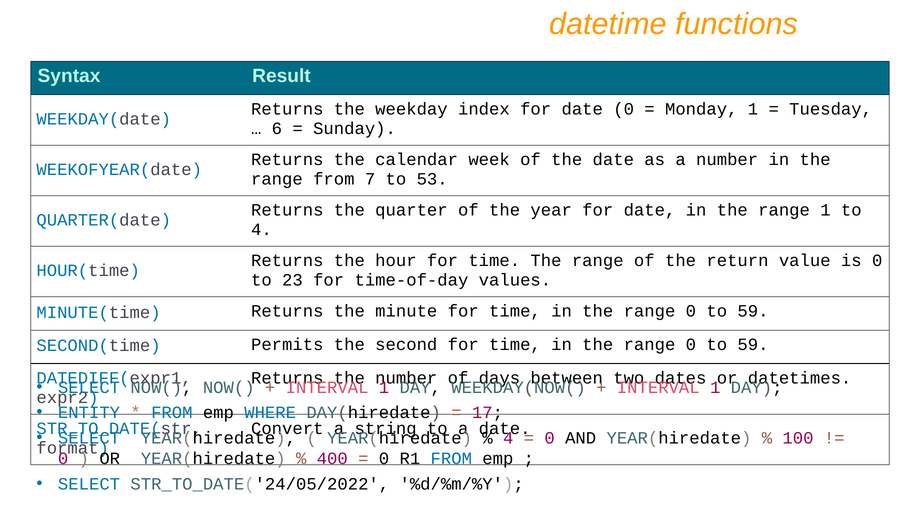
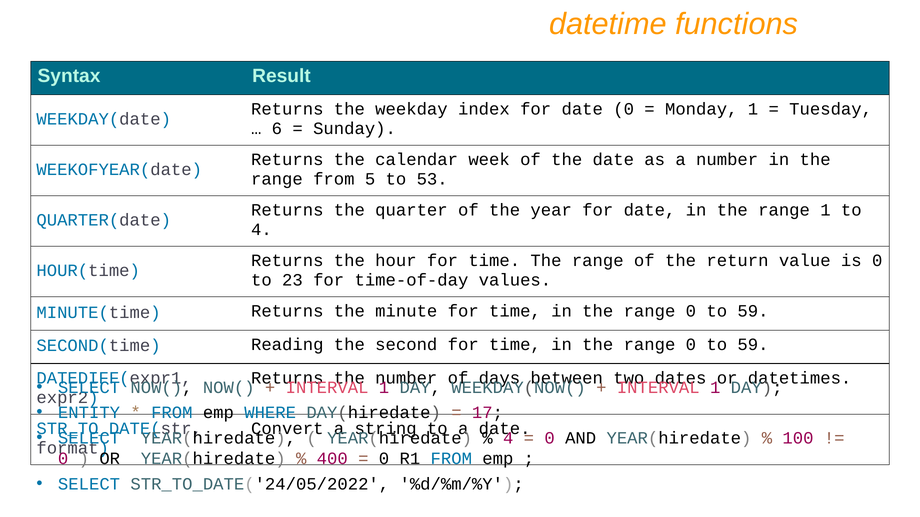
7: 7 -> 5 (370, 179)
Permits: Permits -> Reading (287, 345)
